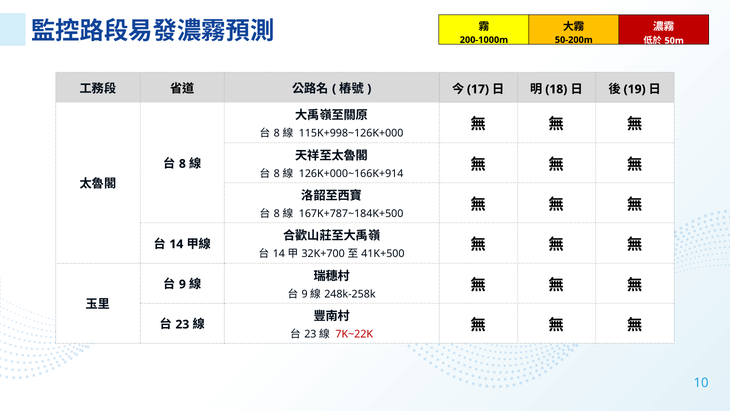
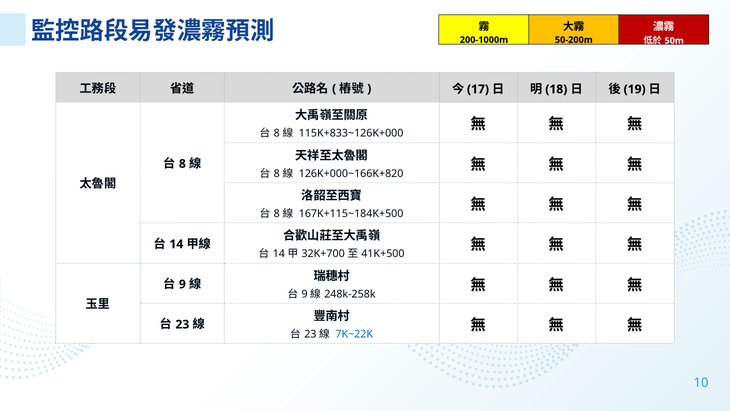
115K+998~126K+000: 115K+998~126K+000 -> 115K+833~126K+000 (351, 133)
126K+000~166K+914: 126K+000~166K+914 -> 126K+000~166K+820 (351, 173)
167K+787~184K+500: 167K+787~184K+500 -> 167K+115~184K+500 (351, 214)
7K~22K colour: red -> blue (354, 334)
